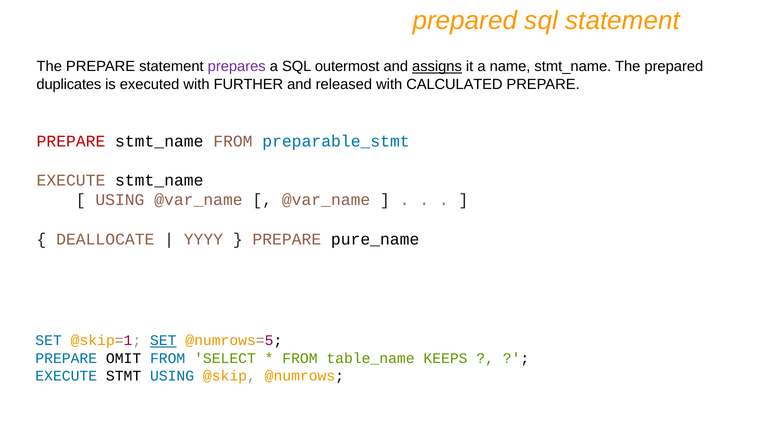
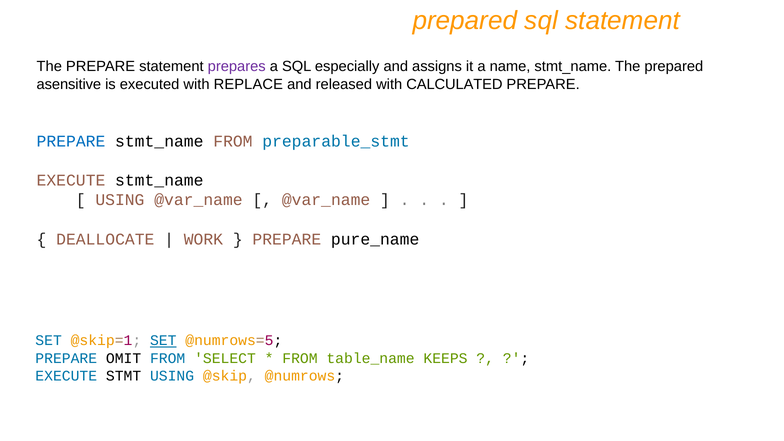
outermost: outermost -> especially (347, 67)
assigns underline: present -> none (437, 67)
duplicates: duplicates -> asensitive (69, 84)
FURTHER: FURTHER -> REPLACE (248, 84)
PREPARE colour: red -> blue (71, 141)
YYYY: YYYY -> WORK (203, 239)
